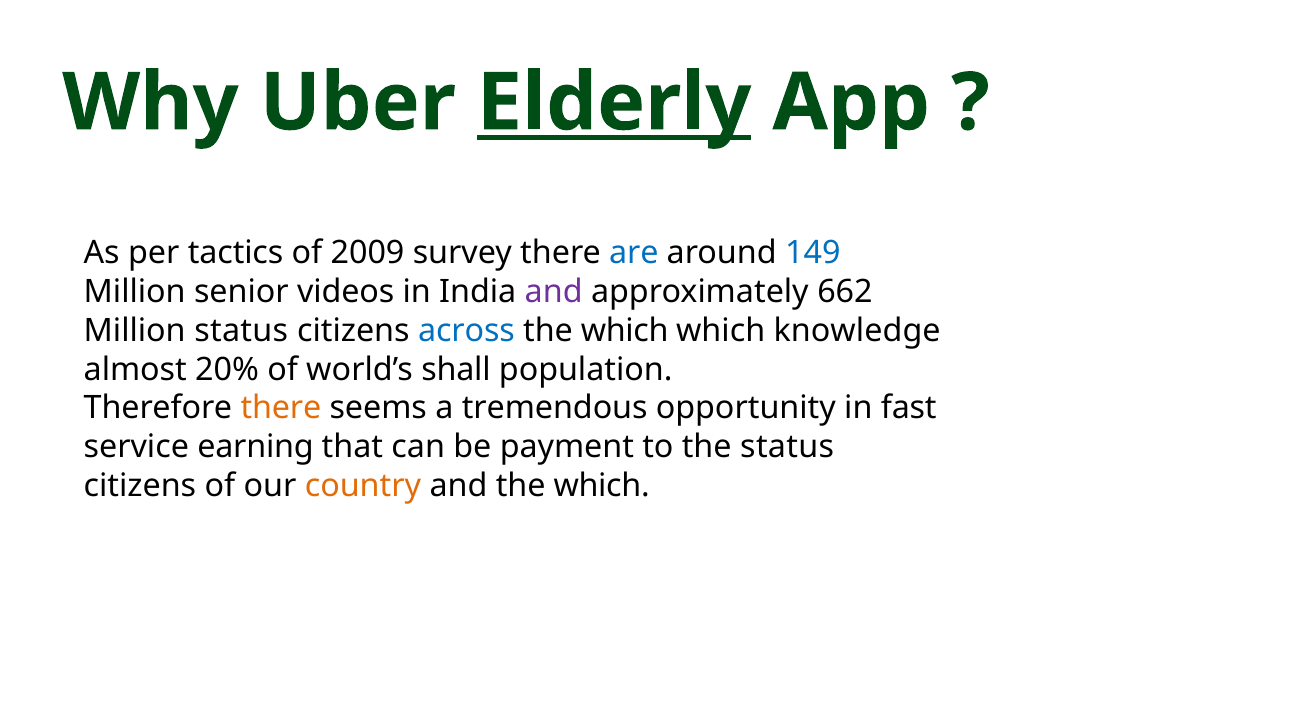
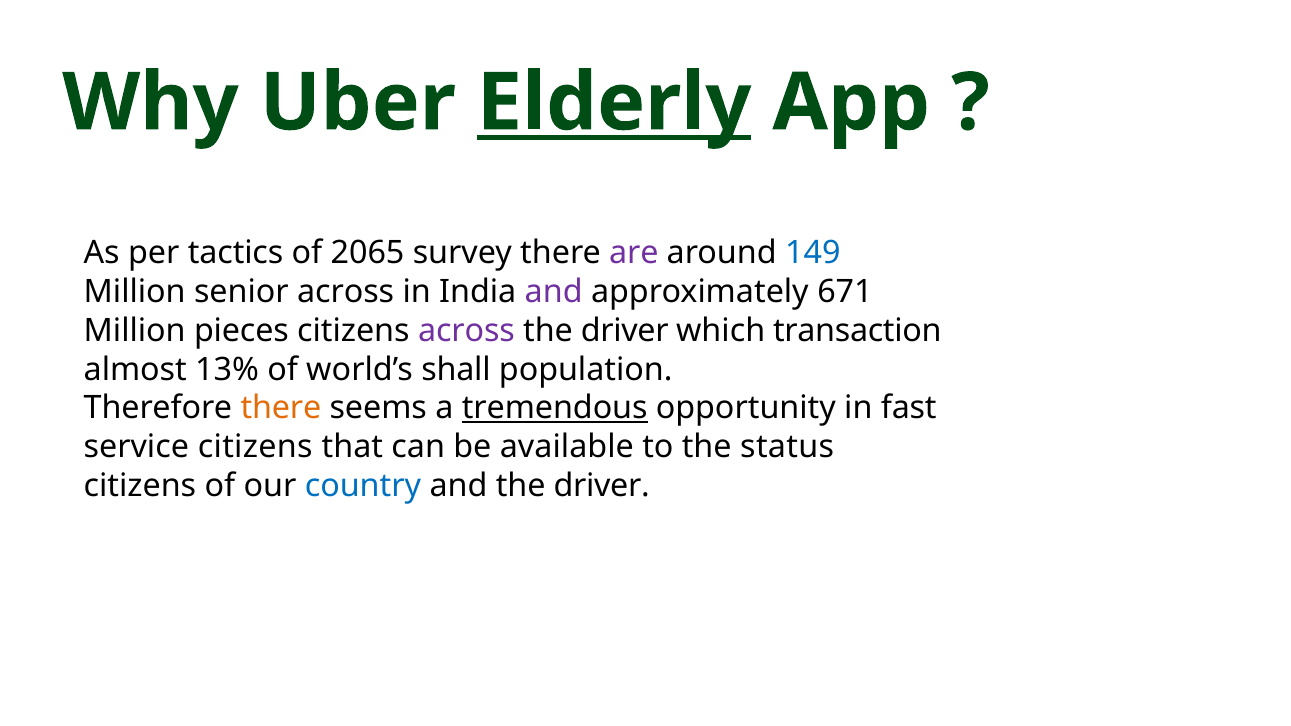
2009: 2009 -> 2065 (368, 253)
are colour: blue -> purple (634, 253)
senior videos: videos -> across (346, 292)
662: 662 -> 671 (845, 292)
Million status: status -> pieces (241, 331)
across colour: blue -> purple (466, 331)
which: which -> driver (625, 331)
knowledge: knowledge -> transaction (857, 331)
20%: 20% -> 13% (227, 370)
tremendous underline: none -> present (555, 408)
service earning: earning -> citizens (255, 447)
payment: payment -> available (567, 447)
country colour: orange -> blue (363, 486)
and the which: which -> driver (602, 486)
